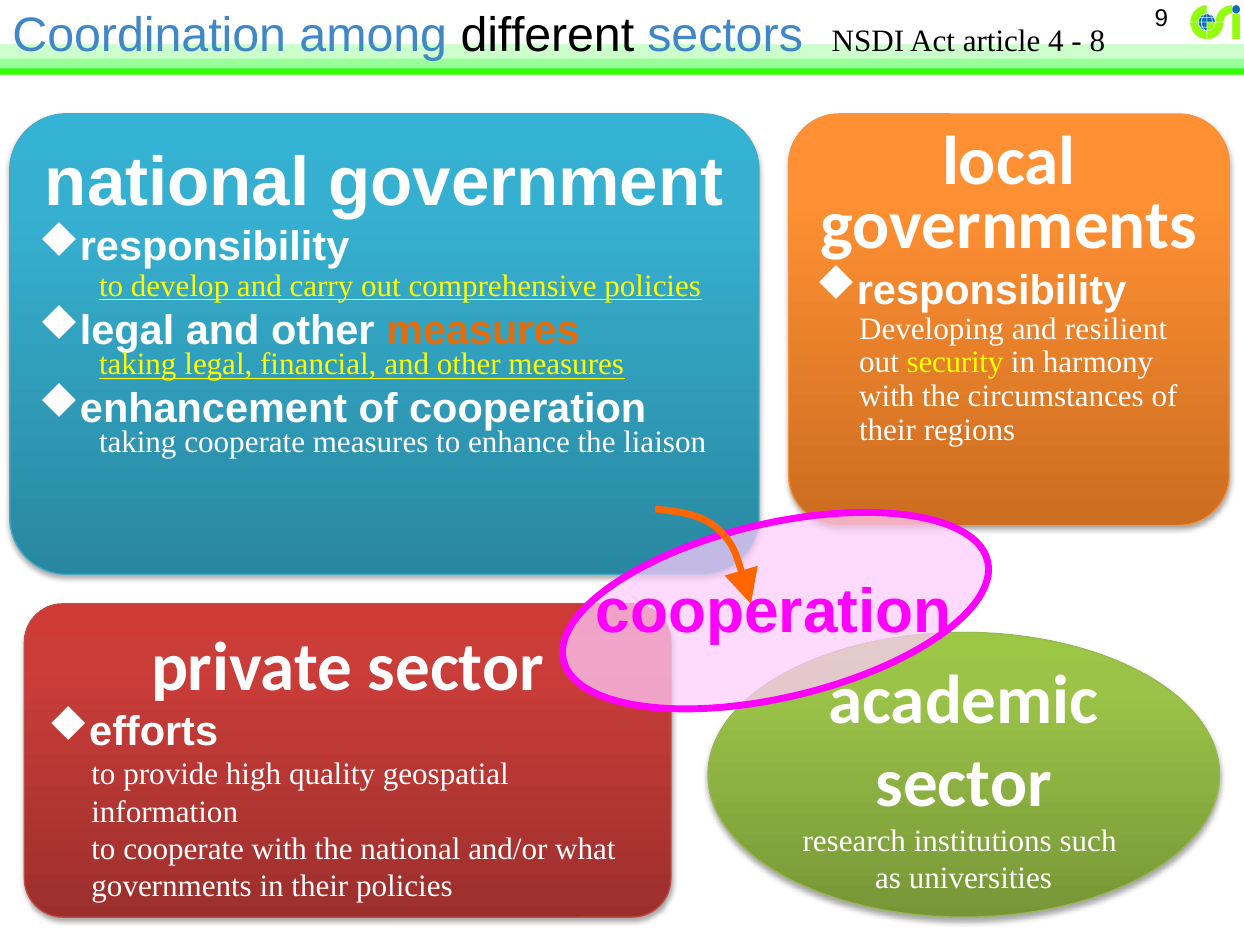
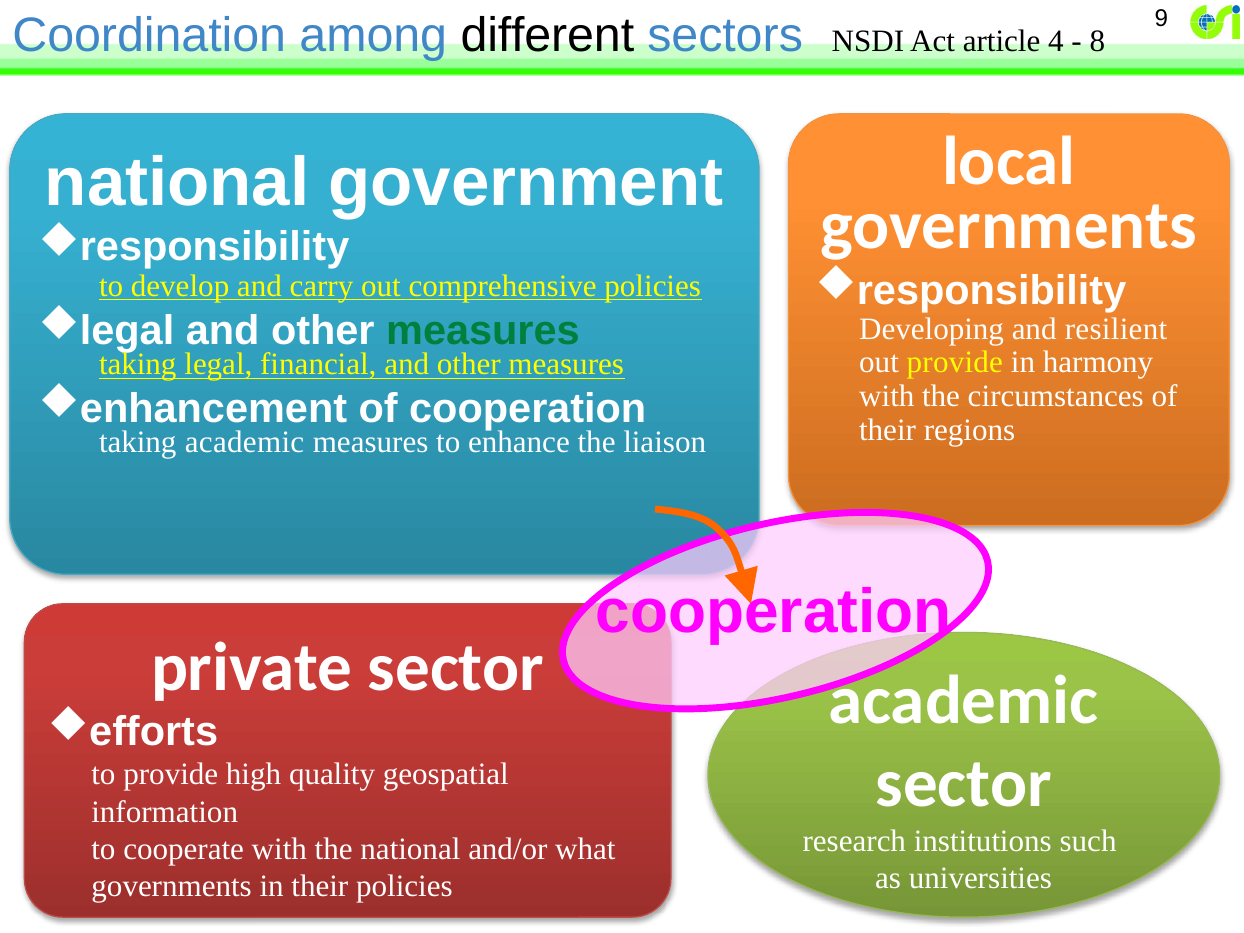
measures colour: orange -> green (483, 331)
out security: security -> provide (955, 363)
taking cooperate: cooperate -> academic (245, 442)
